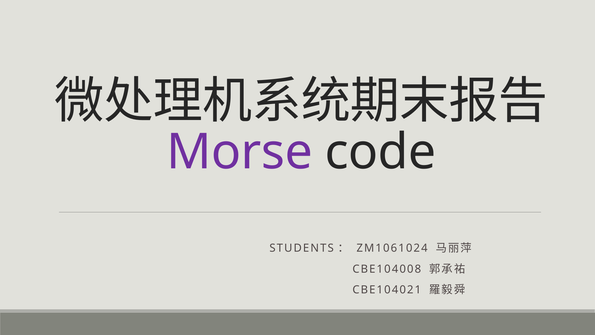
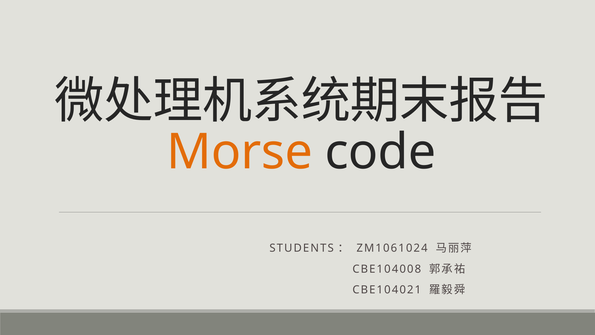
Morse colour: purple -> orange (240, 152)
